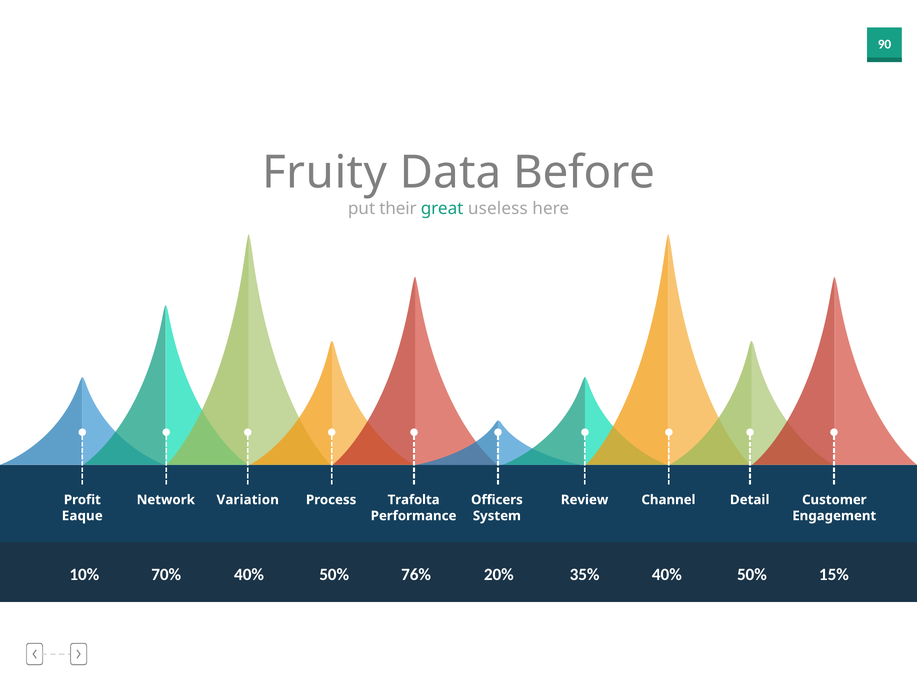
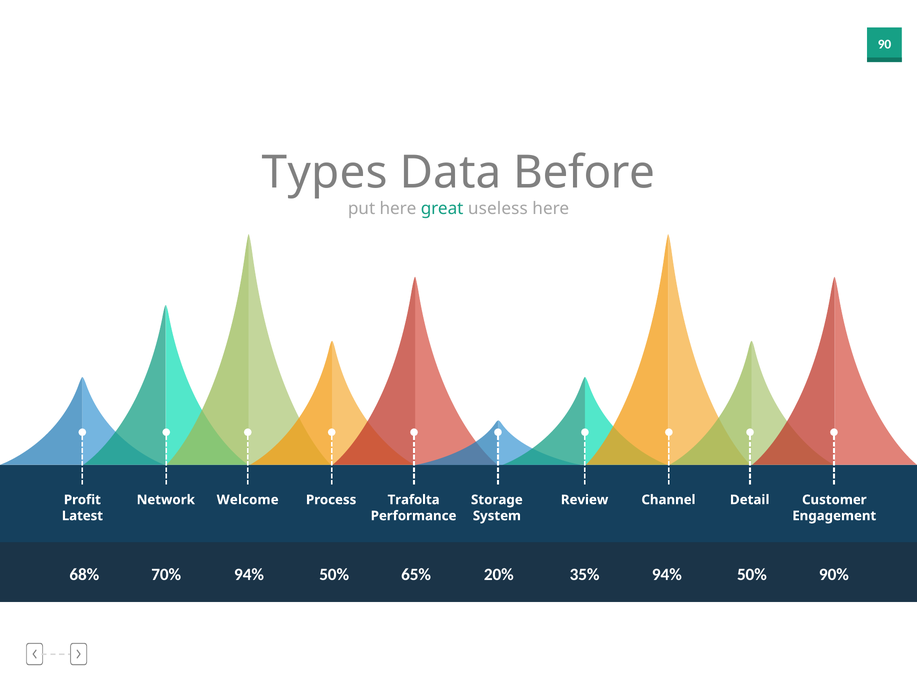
Fruity: Fruity -> Types (325, 172)
put their: their -> here (398, 209)
Variation: Variation -> Welcome (248, 500)
Officers: Officers -> Storage (497, 500)
Eaque: Eaque -> Latest (82, 516)
10%: 10% -> 68% (84, 574)
70% 40%: 40% -> 94% (249, 574)
76%: 76% -> 65% (416, 574)
35% 40%: 40% -> 94% (667, 574)
15%: 15% -> 90% (834, 574)
